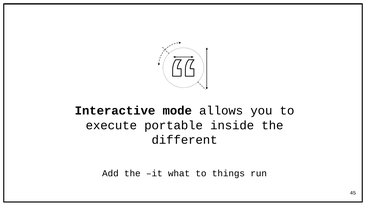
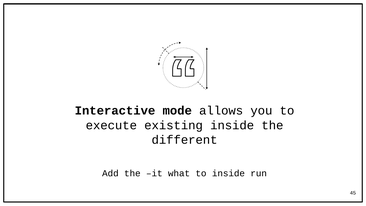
portable: portable -> existing (174, 125)
to things: things -> inside (228, 173)
